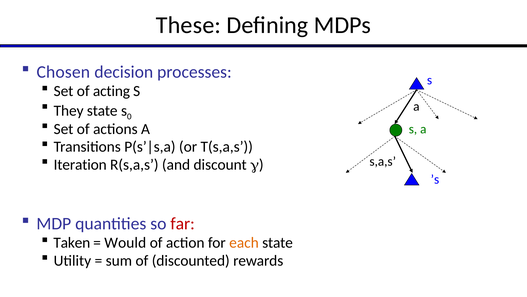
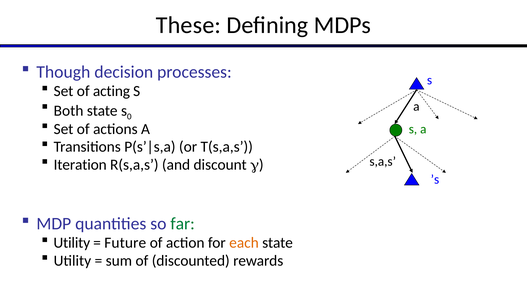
Chosen: Chosen -> Though (63, 72)
They: They -> Both (69, 110)
far colour: red -> green (183, 223)
Taken: Taken -> Utility (72, 242)
Would: Would -> Future (125, 242)
